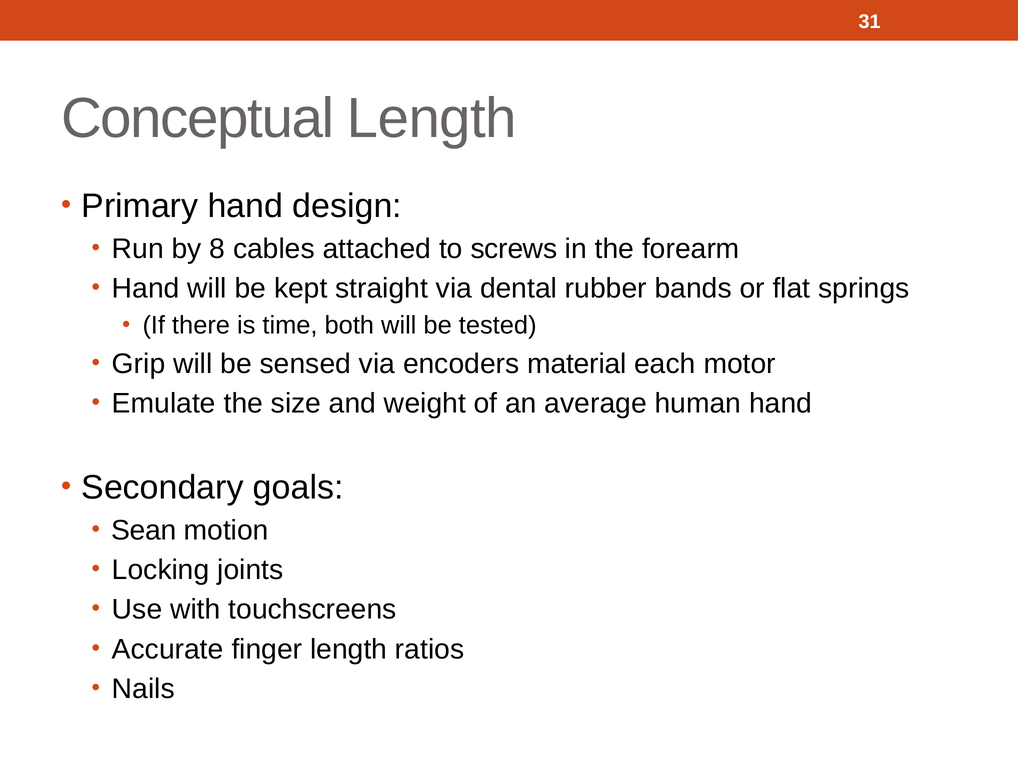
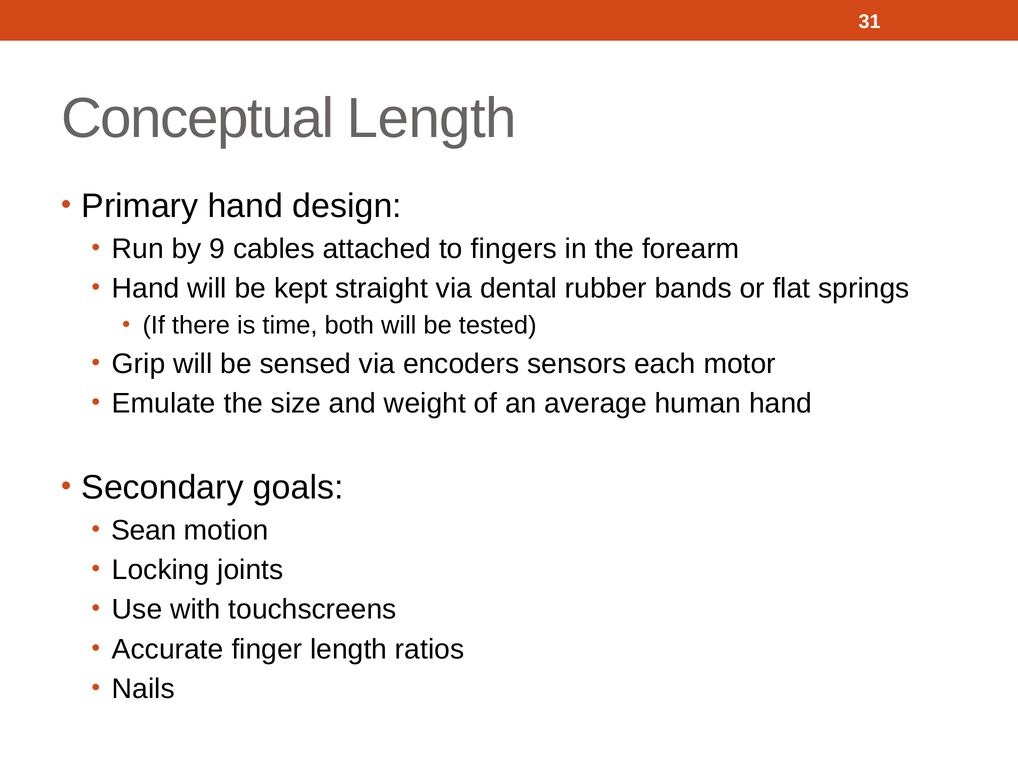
8: 8 -> 9 (217, 249)
screws: screws -> fingers (514, 249)
material: material -> sensors (577, 364)
